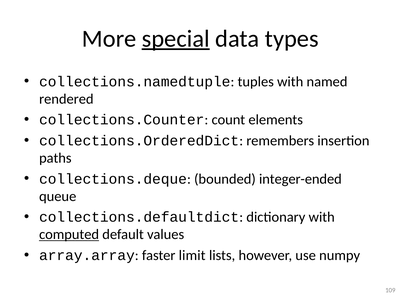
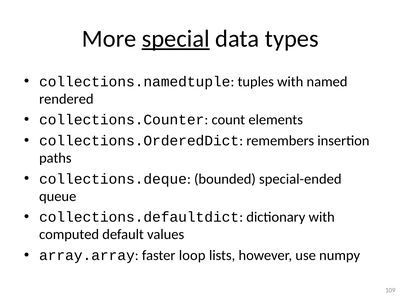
integer-ended: integer-ended -> special-ended (300, 179)
computed underline: present -> none (69, 235)
limit: limit -> loop (192, 256)
